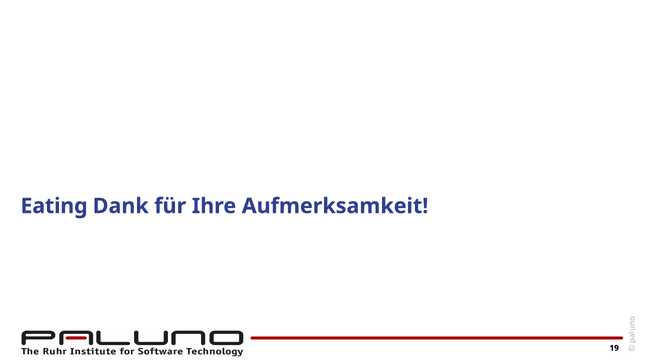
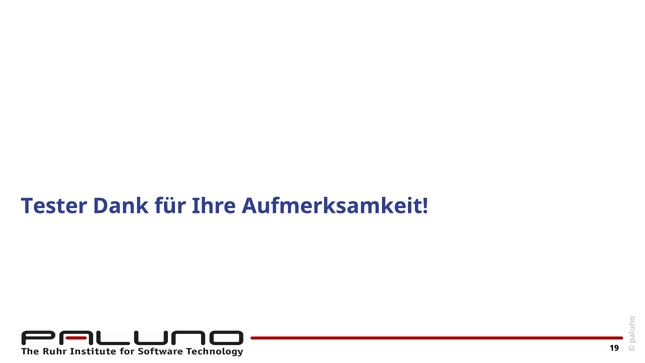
Eating: Eating -> Tester (54, 206)
